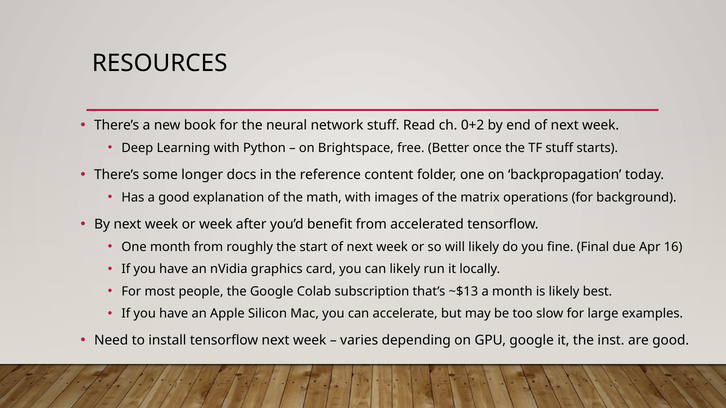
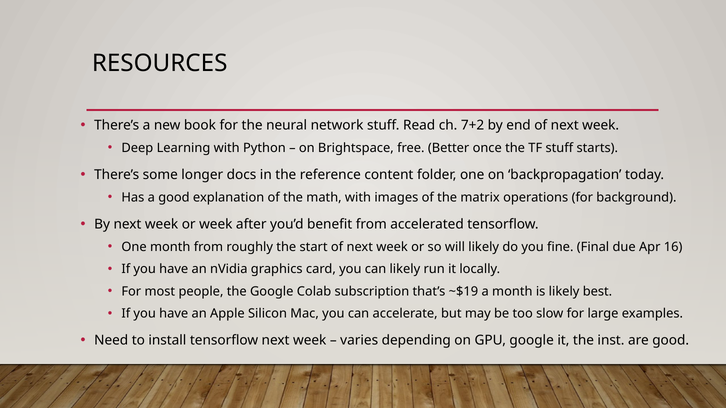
0+2: 0+2 -> 7+2 (473, 125)
~$13: ~$13 -> ~$19 (463, 292)
